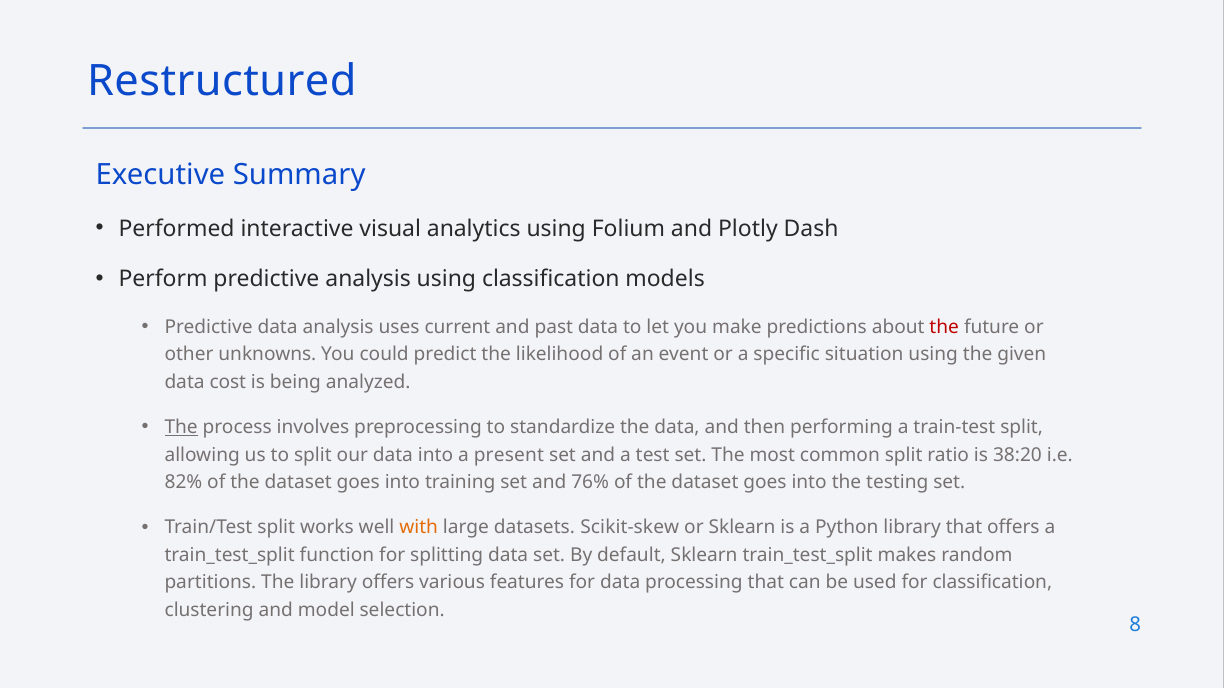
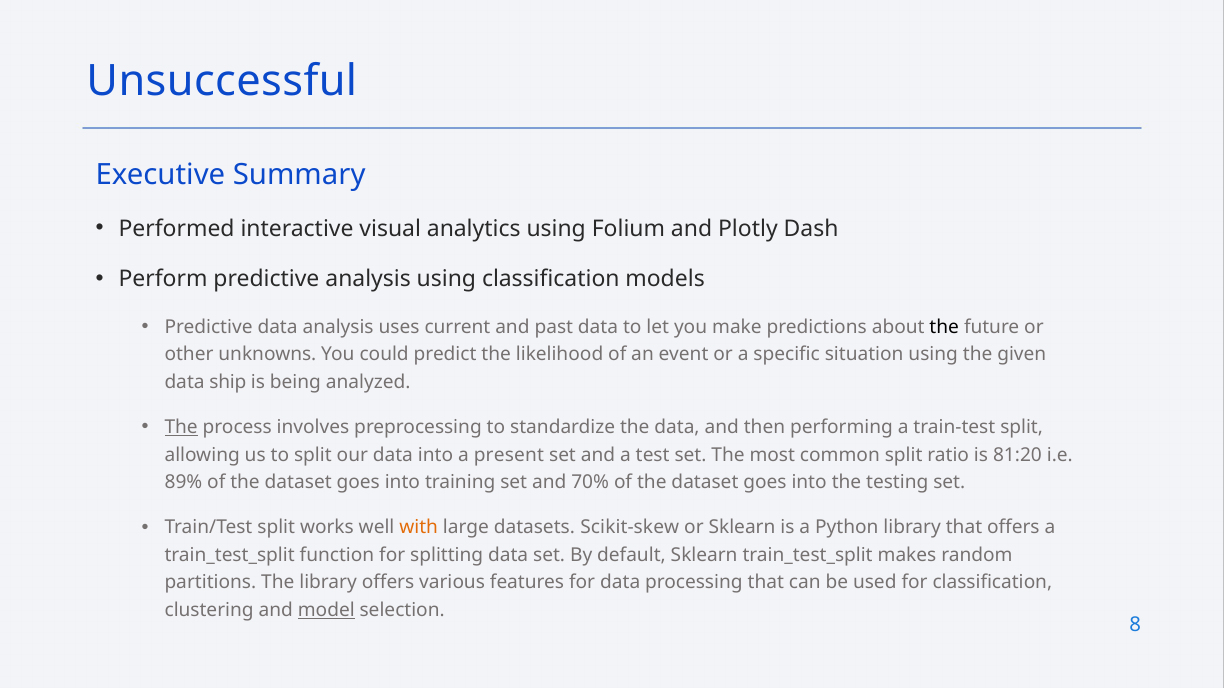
Restructured: Restructured -> Unsuccessful (222, 82)
the colour: red -> black (944, 327)
cost: cost -> ship (228, 382)
38:20: 38:20 -> 81:20 (1017, 455)
82%: 82% -> 89% (183, 483)
76%: 76% -> 70% (590, 483)
model underline: none -> present (326, 611)
